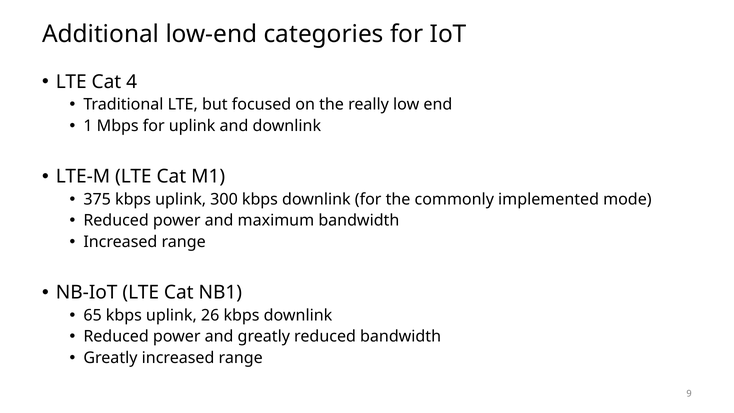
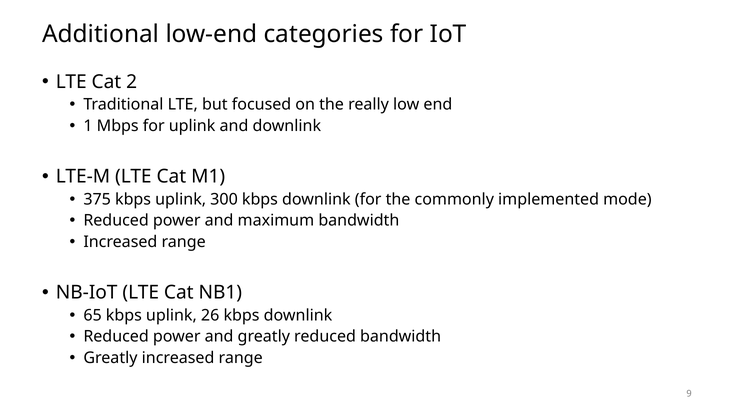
4: 4 -> 2 (132, 82)
